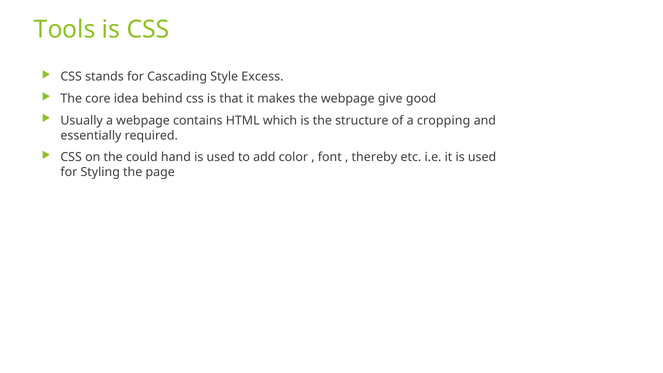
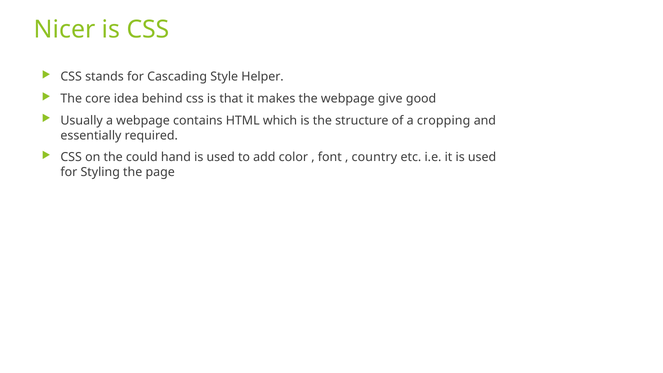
Tools: Tools -> Nicer (65, 29)
Excess: Excess -> Helper (263, 77)
thereby: thereby -> country (374, 157)
